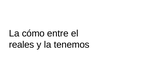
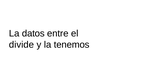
cómo: cómo -> datos (33, 33)
reales: reales -> divide (21, 45)
